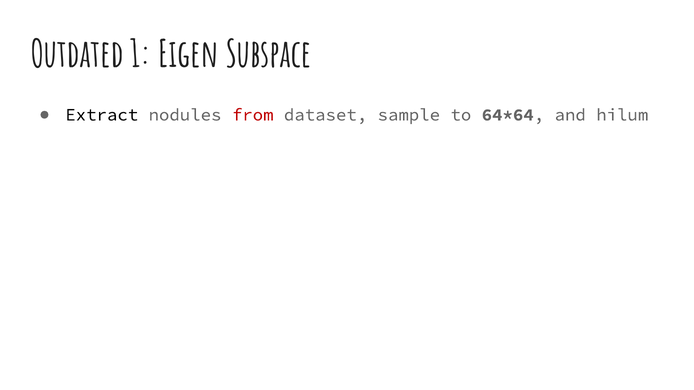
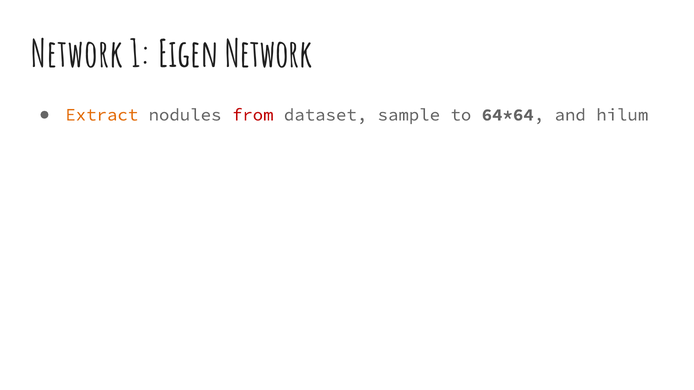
Outdated: Outdated -> Network (77, 55)
Eigen Subspace: Subspace -> Network (269, 55)
Extract colour: black -> orange (102, 115)
